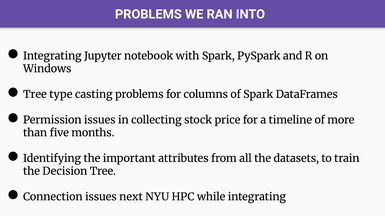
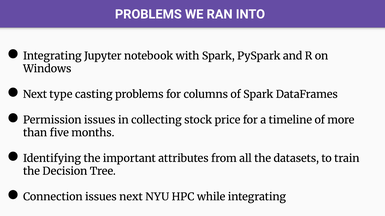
Tree: Tree -> Next (35, 95)
